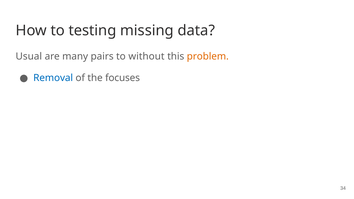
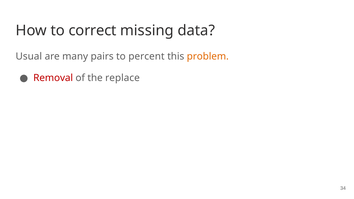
testing: testing -> correct (93, 31)
without: without -> percent (146, 57)
Removal colour: blue -> red (53, 78)
focuses: focuses -> replace (122, 78)
